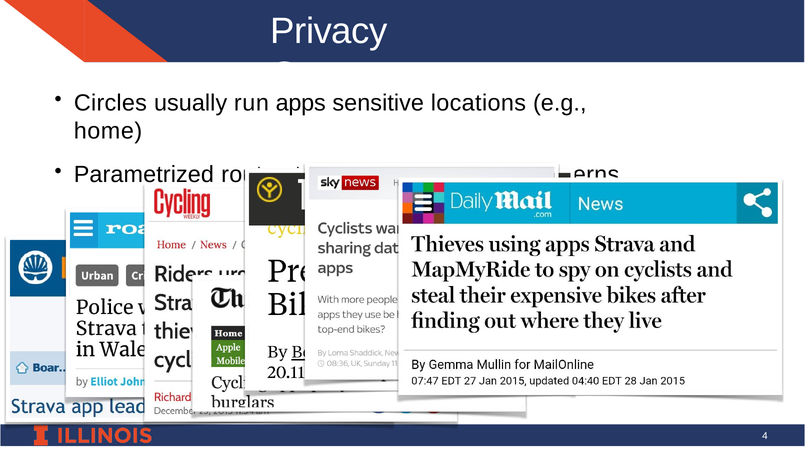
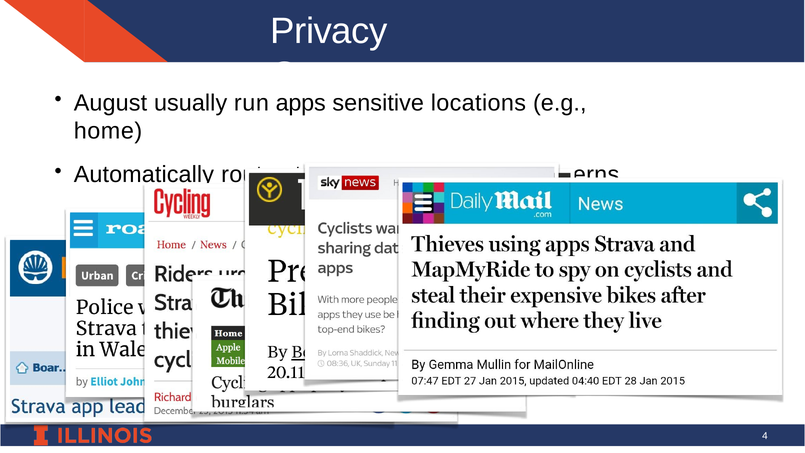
Circles: Circles -> August (110, 103)
Parametrized: Parametrized -> Automatically (144, 175)
